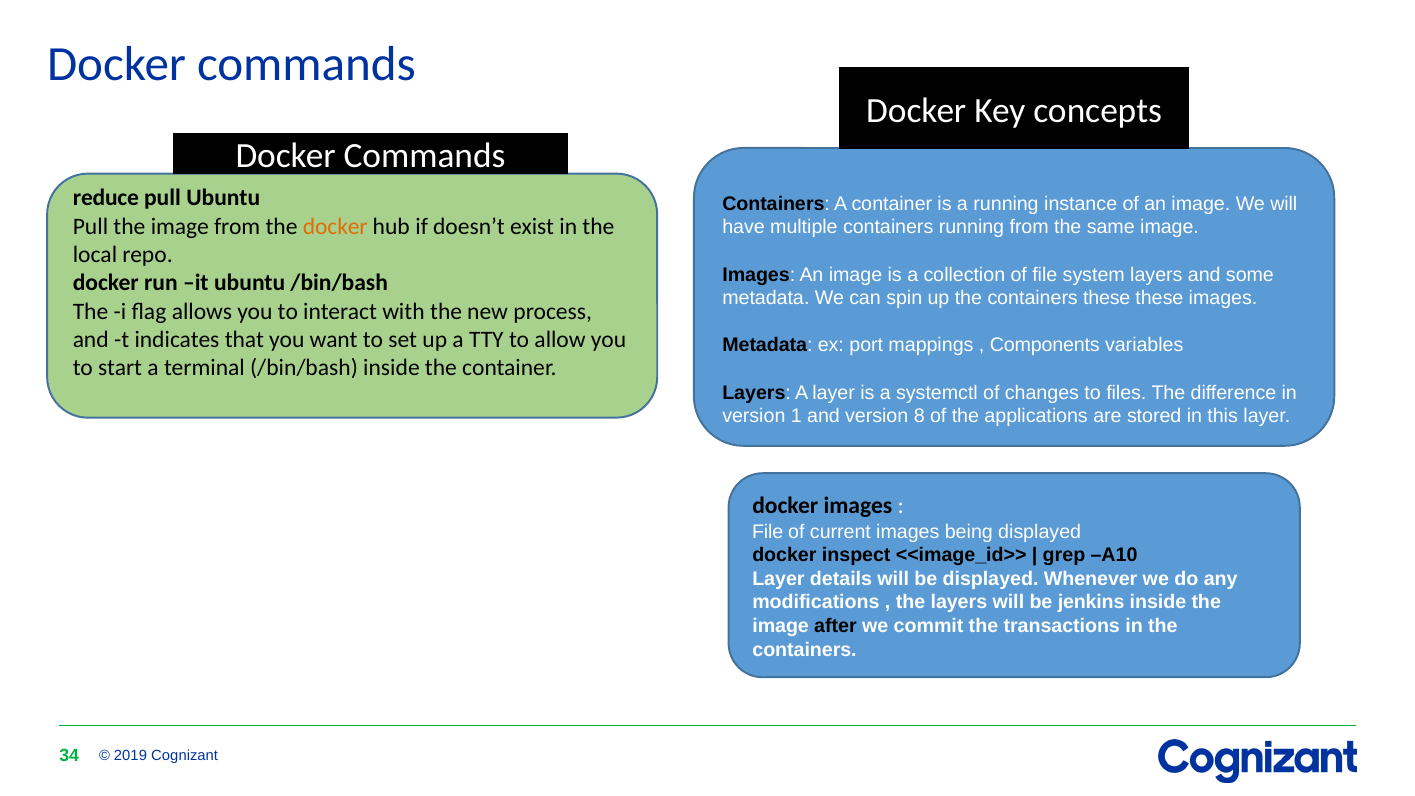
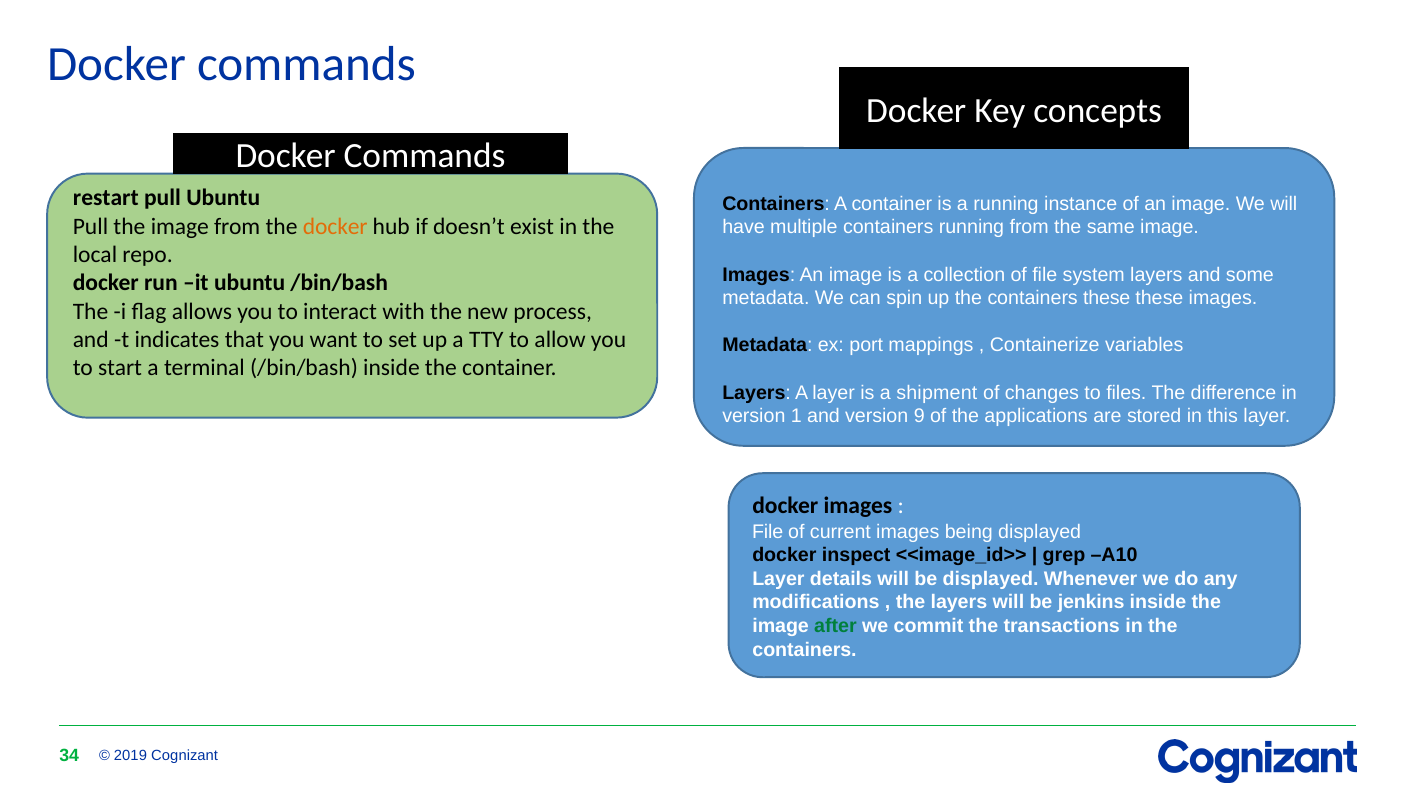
reduce: reduce -> restart (106, 198)
Components: Components -> Containerize (1045, 345)
systemctl: systemctl -> shipment (937, 393)
8: 8 -> 9 (919, 416)
after colour: black -> green (835, 626)
